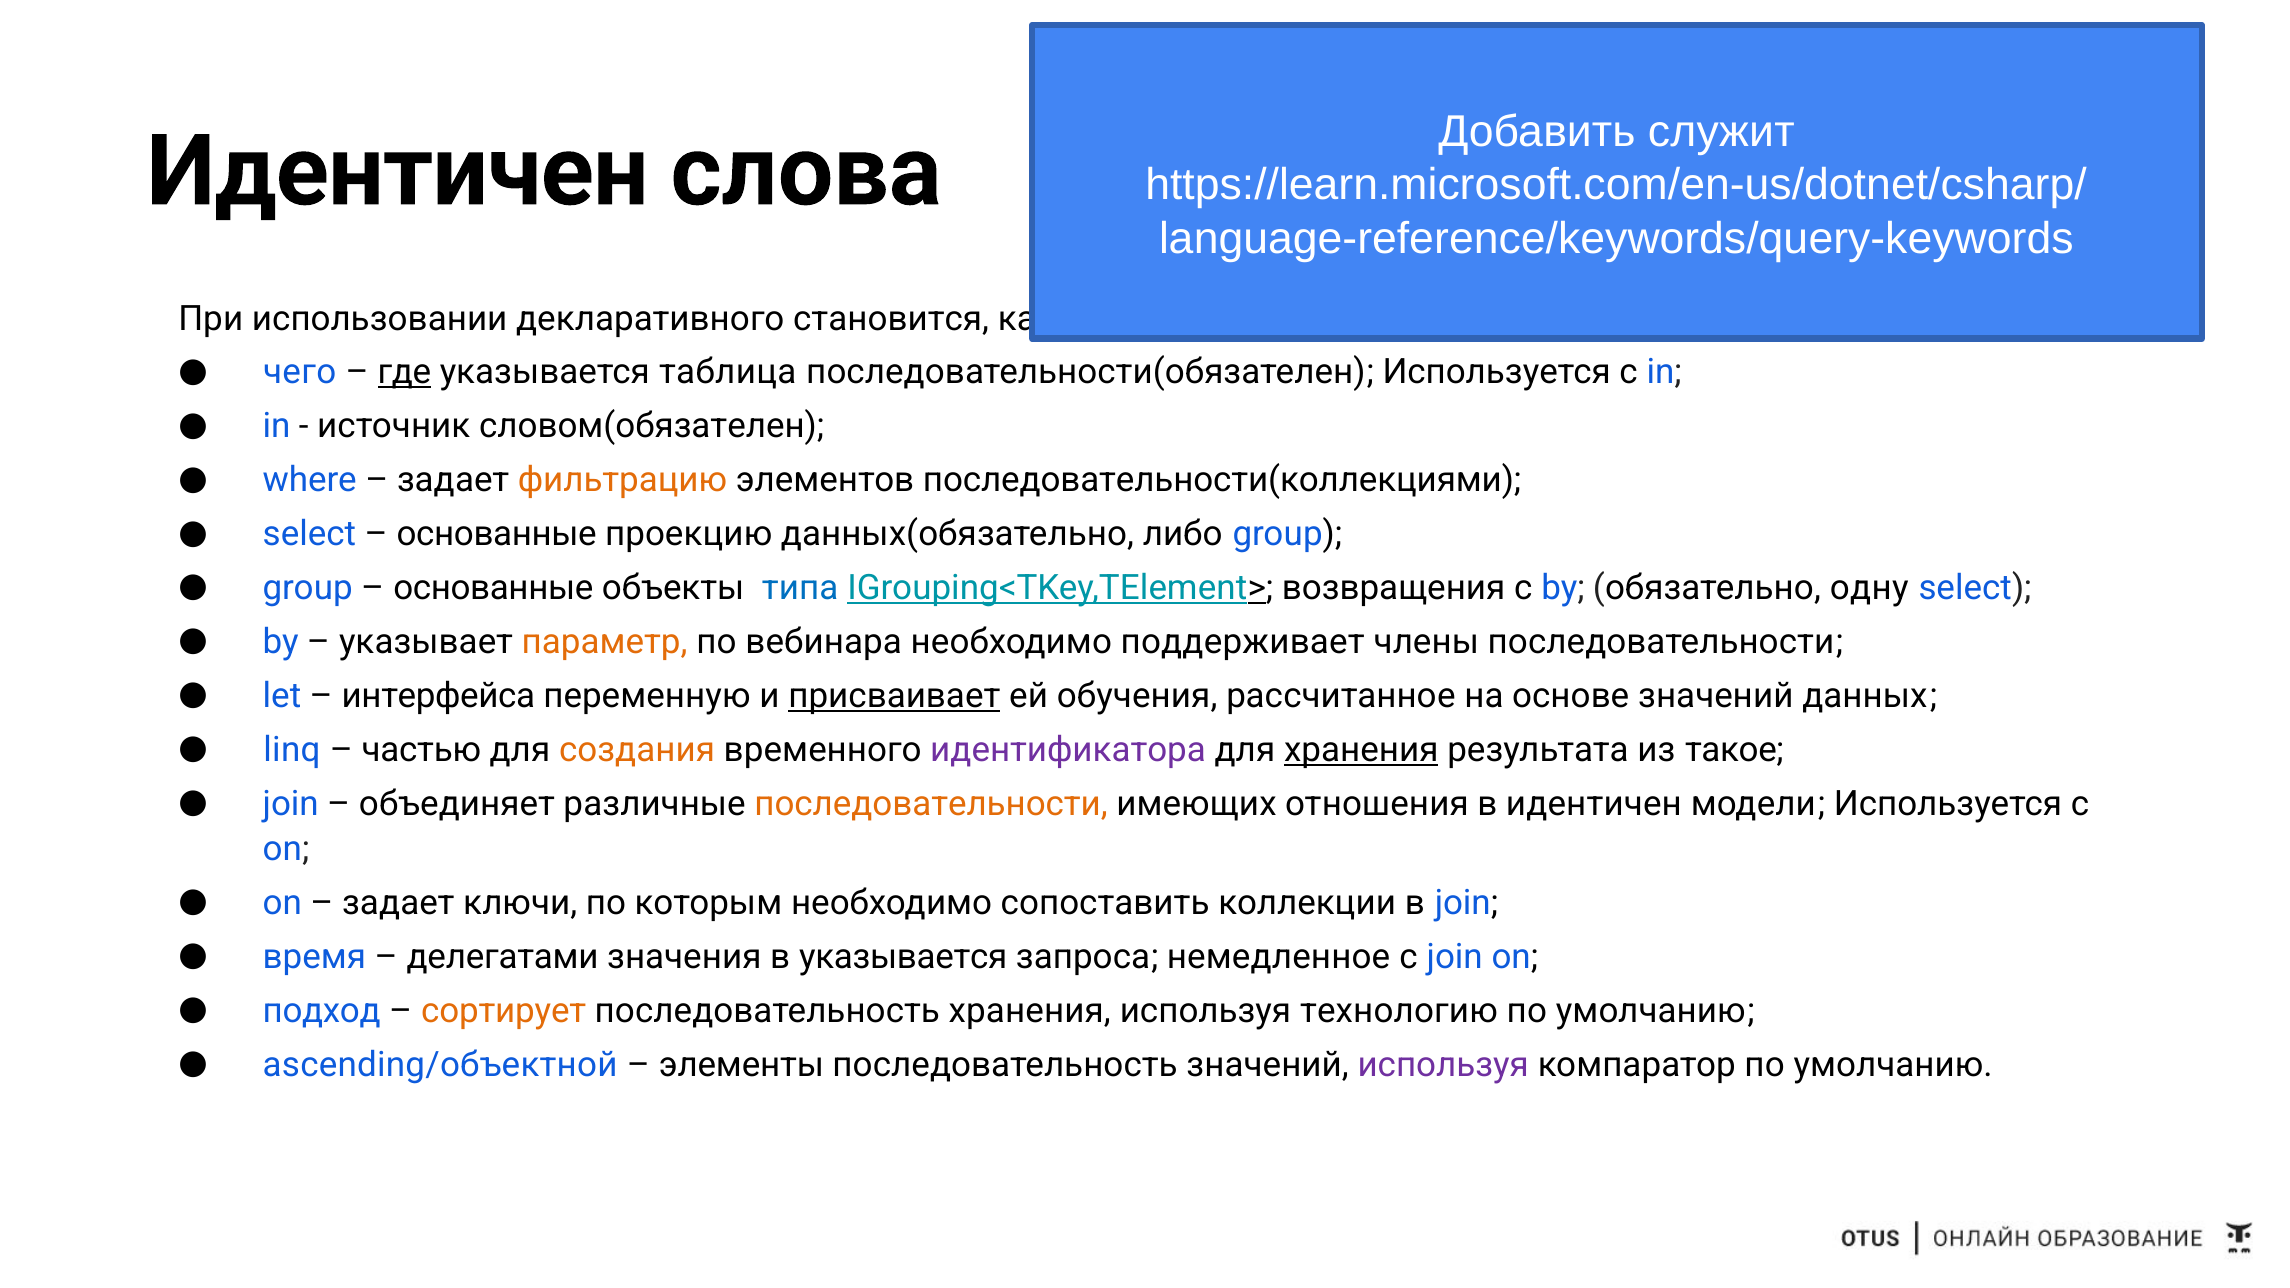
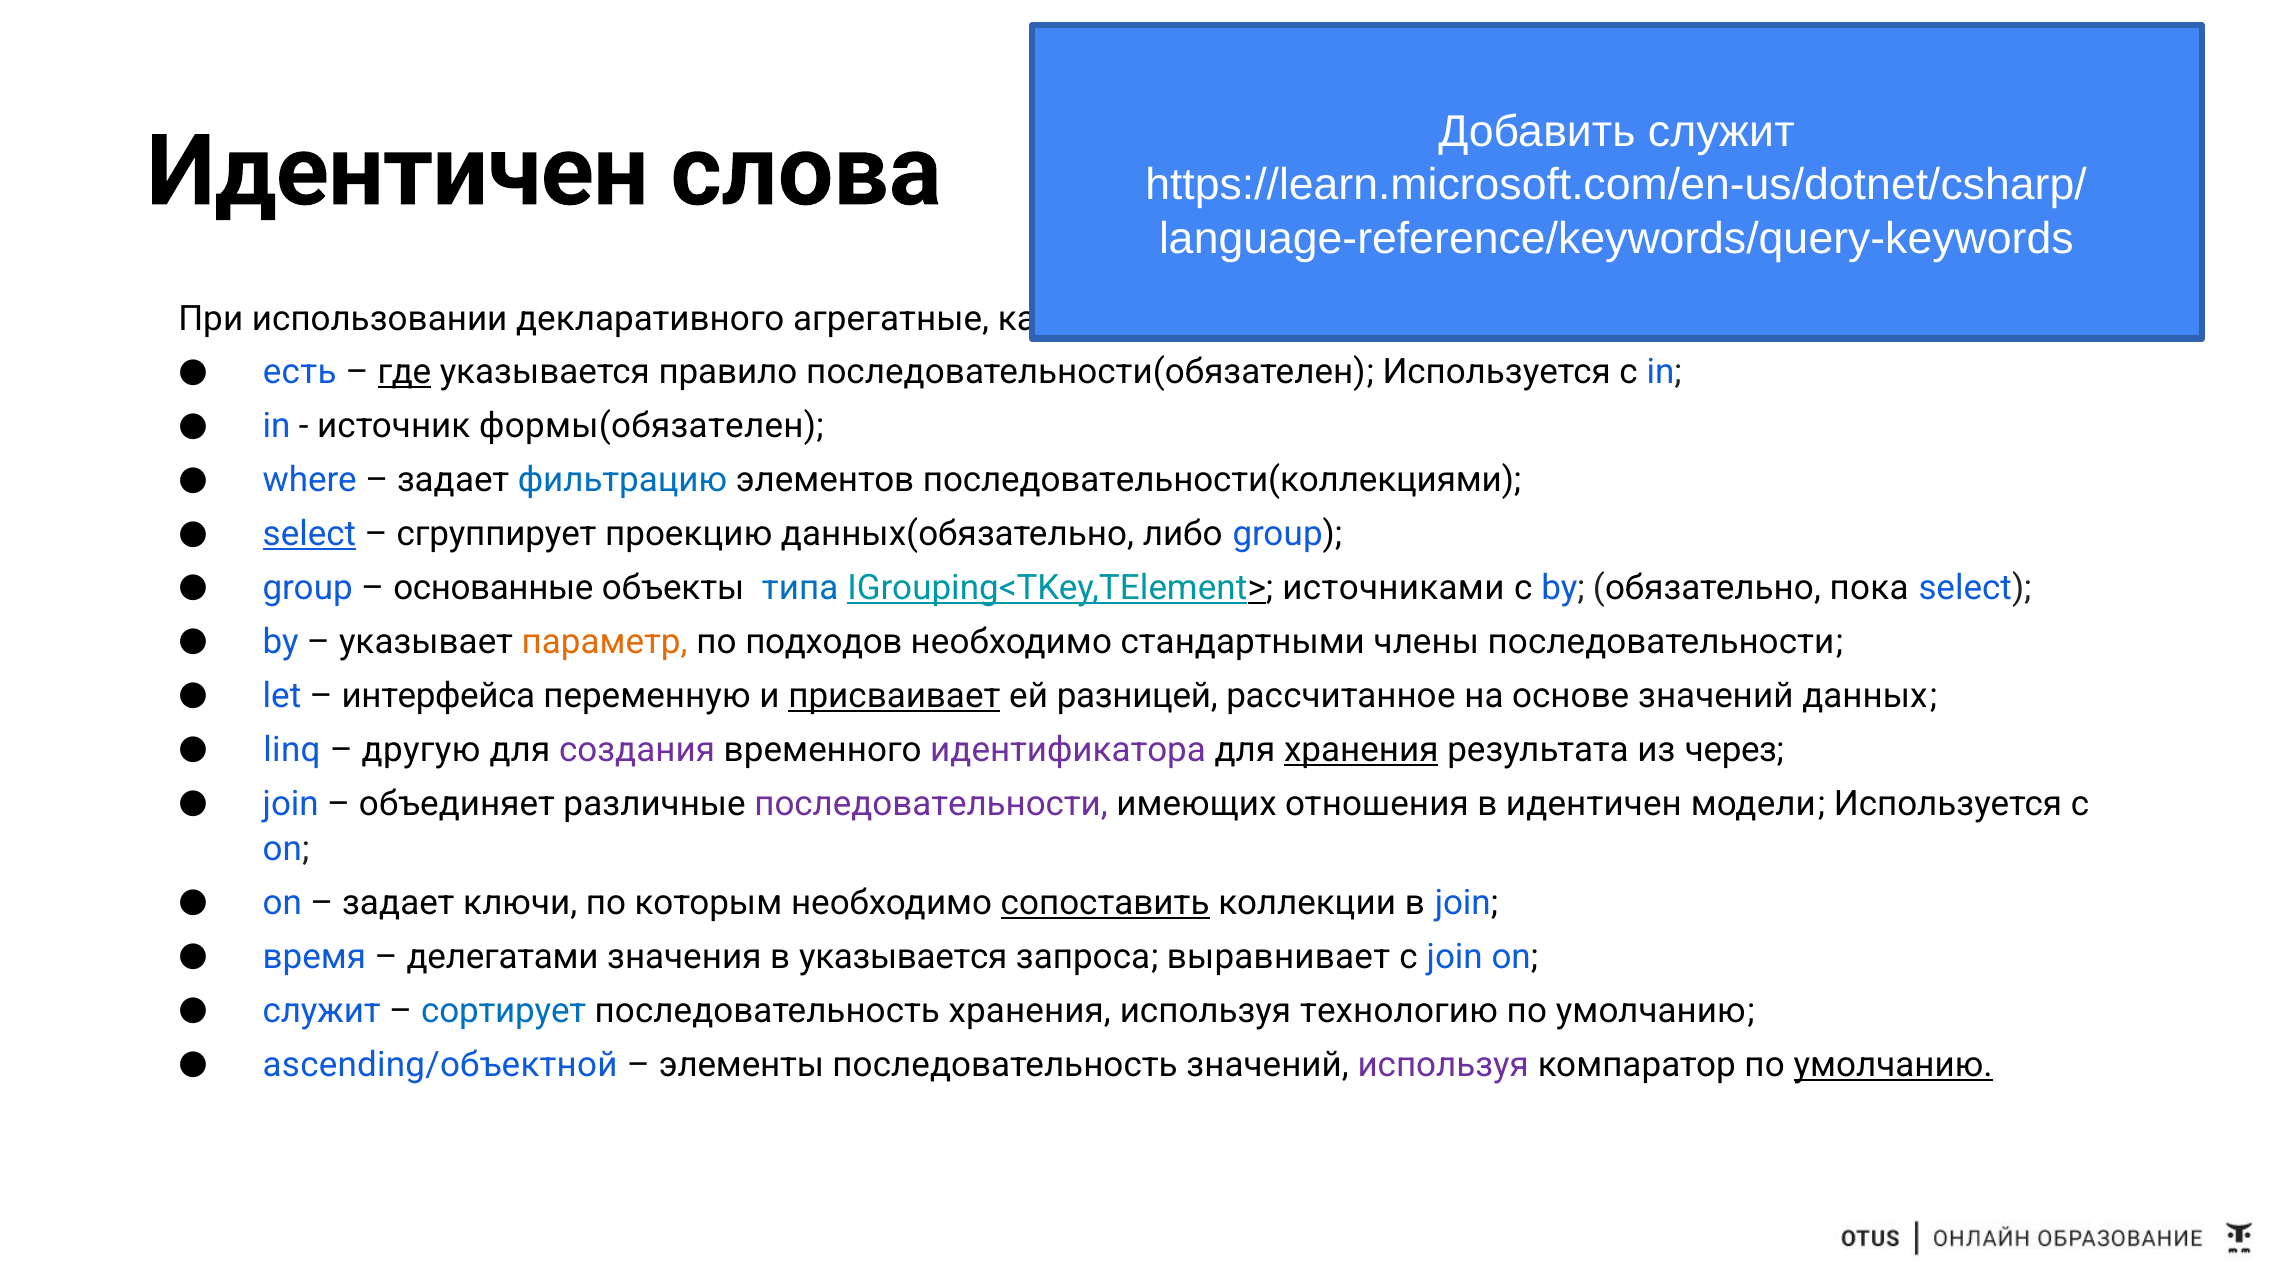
становится: становится -> агрегатные (891, 319)
чего: чего -> есть (300, 372)
указывается таблица: таблица -> правило (728, 372)
словом(обязателен: словом(обязателен -> формы(обязателен (652, 426)
фильтрацию colour: orange -> blue (623, 480)
select underline: none -> present (309, 534)
основанные: основанные -> сгруппирует (497, 534)
возвращения: возвращения -> источниками (1393, 588)
одну: одну -> пока (1869, 588)
вебинара: вебинара -> подходов (824, 642)
поддерживает: поддерживает -> стандартными (1243, 642)
обучения: обучения -> разницей (1137, 696)
частью: частью -> другую (421, 750)
создания colour: orange -> purple (637, 750)
такое: такое -> через (1734, 750)
последовательности colour: orange -> purple (931, 804)
сопоставить underline: none -> present (1105, 903)
немедленное: немедленное -> выравнивает (1278, 957)
подход: подход -> служит (322, 1011)
сортирует colour: orange -> blue (504, 1011)
умолчанию underline: none -> present (1893, 1065)
